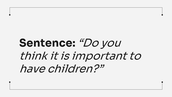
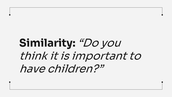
Sentence: Sentence -> Similarity (47, 43)
